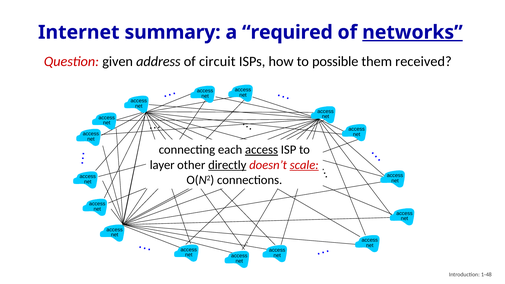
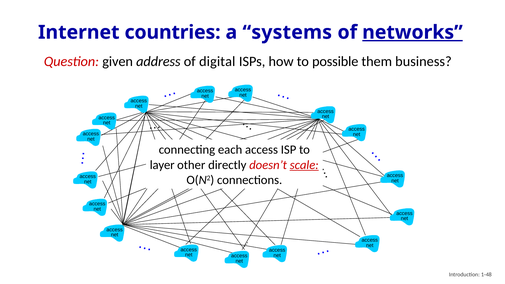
summary: summary -> countries (173, 32)
required: required -> systems (287, 32)
circuit: circuit -> digital (217, 62)
received: received -> business (423, 62)
access underline: present -> none (262, 150)
directly underline: present -> none (227, 165)
